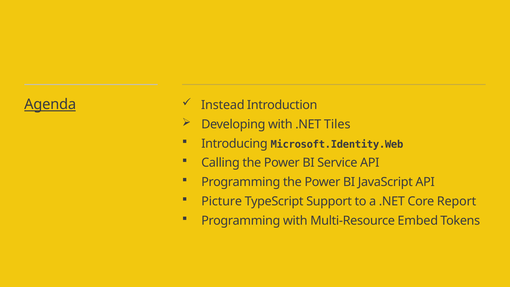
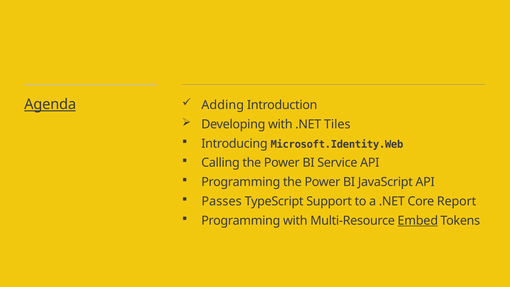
Instead: Instead -> Adding (223, 105)
Picture: Picture -> Passes (222, 201)
Embed underline: none -> present (418, 220)
